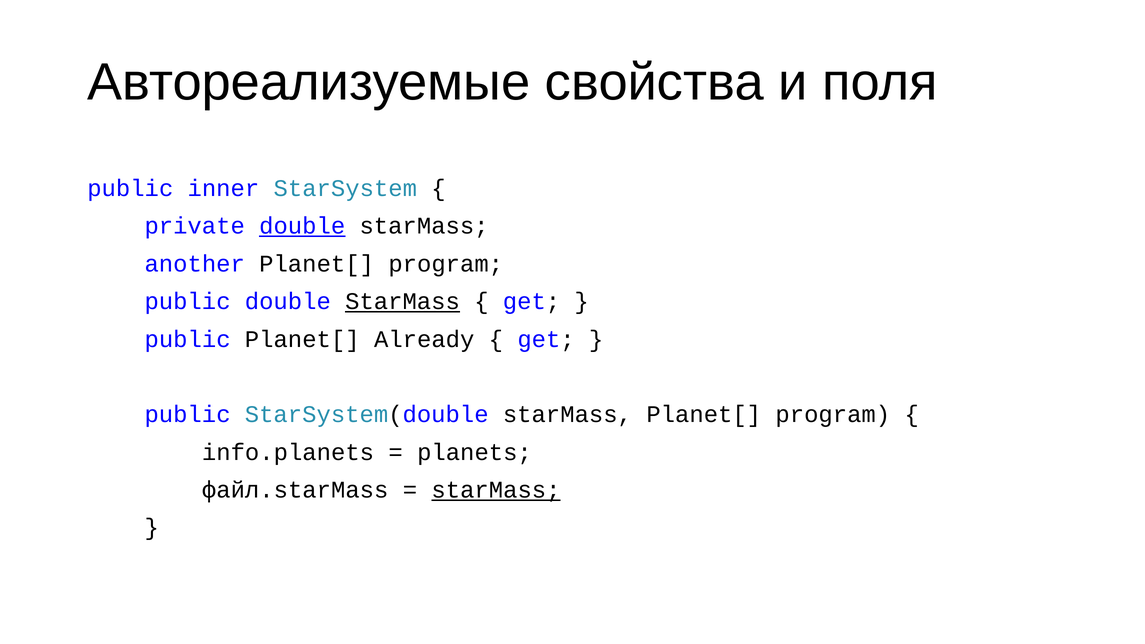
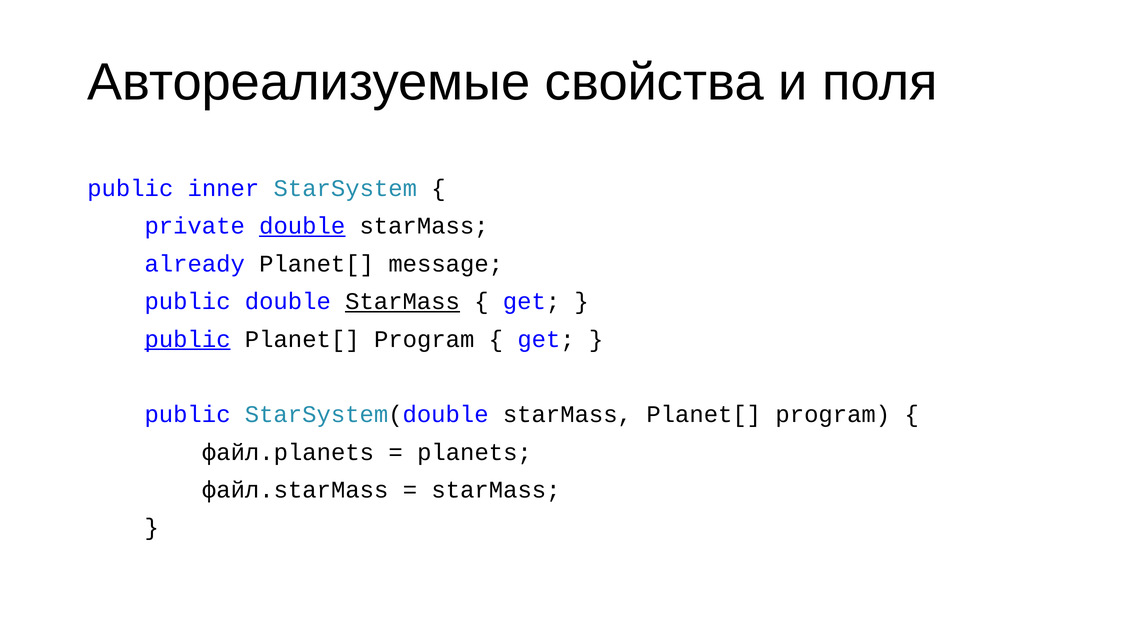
another: another -> already (195, 264)
program: program -> message (446, 264)
public underline: none -> present (188, 339)
Already: Already -> Program (424, 339)
info.planets: info.planets -> файл.planets (288, 452)
starMass underline: present -> none (496, 490)
